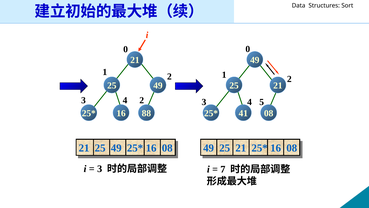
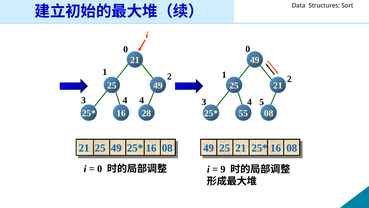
4 2: 2 -> 4 (142, 100)
88: 88 -> 28 (146, 113)
41: 41 -> 55 (243, 113)
3: 3 -> 0 (100, 169)
7: 7 -> 9 (223, 169)
